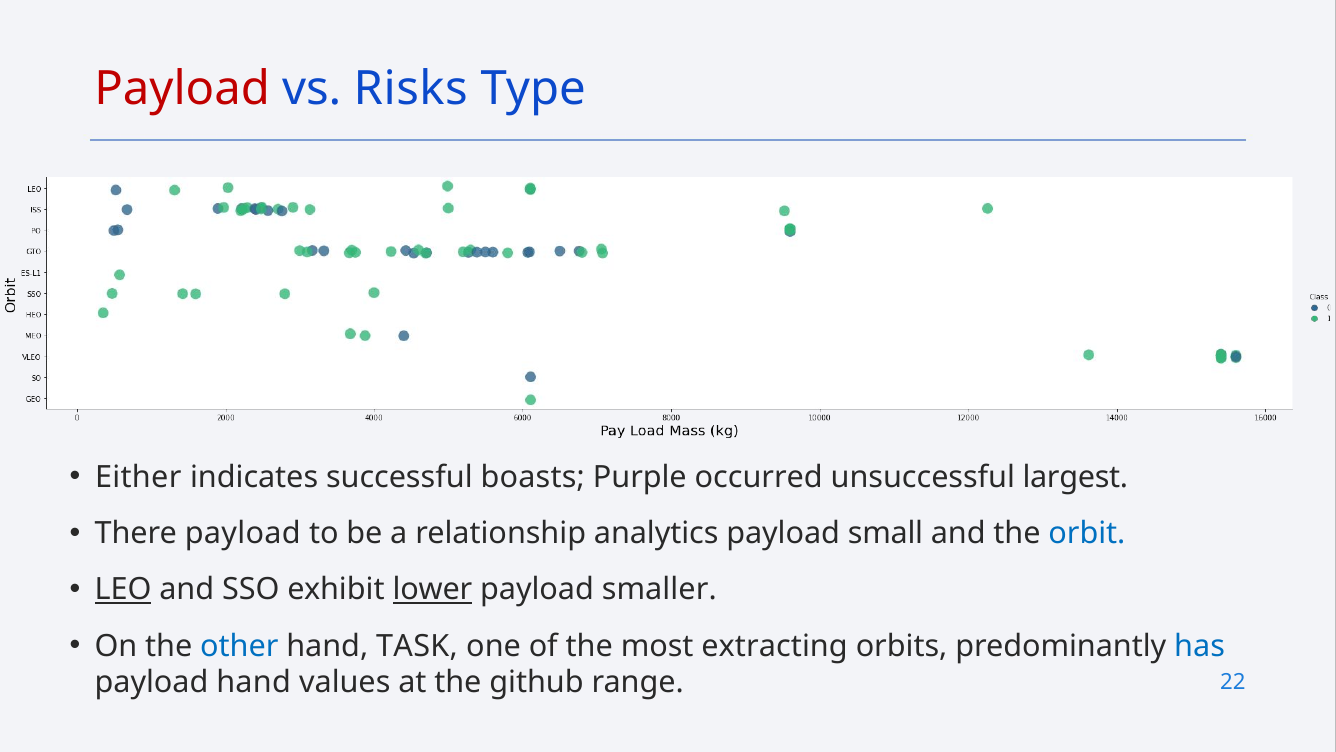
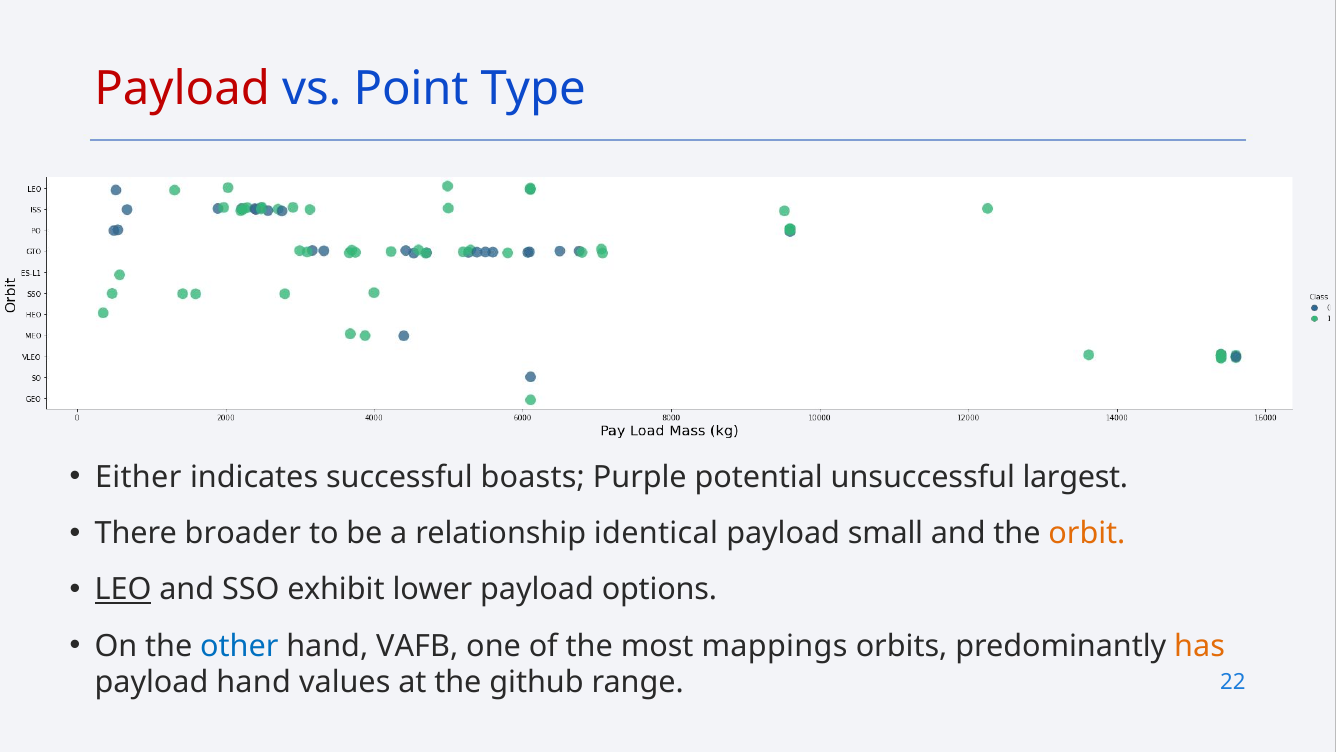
Risks: Risks -> Point (411, 89)
occurred: occurred -> potential (759, 477)
There payload: payload -> broader (243, 533)
analytics: analytics -> identical (656, 533)
orbit colour: blue -> orange (1087, 533)
lower underline: present -> none (432, 589)
smaller: smaller -> options (659, 589)
TASK: TASK -> VAFB (417, 646)
extracting: extracting -> mappings (774, 646)
has colour: blue -> orange (1200, 646)
